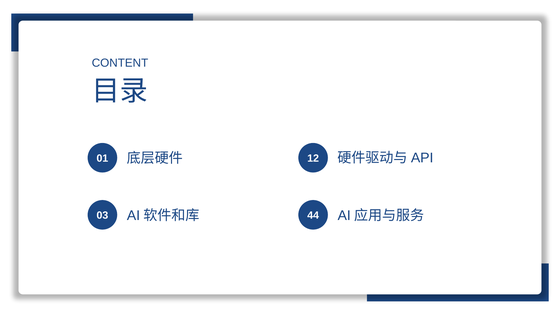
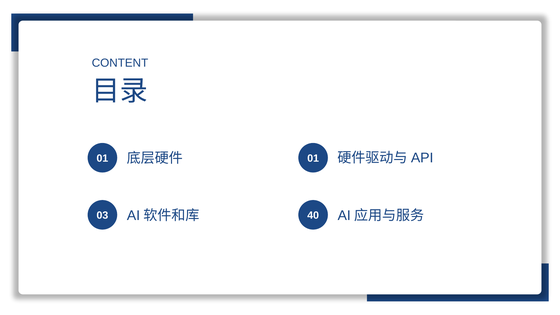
12: 12 -> 01 (313, 158)
44: 44 -> 40 (313, 216)
